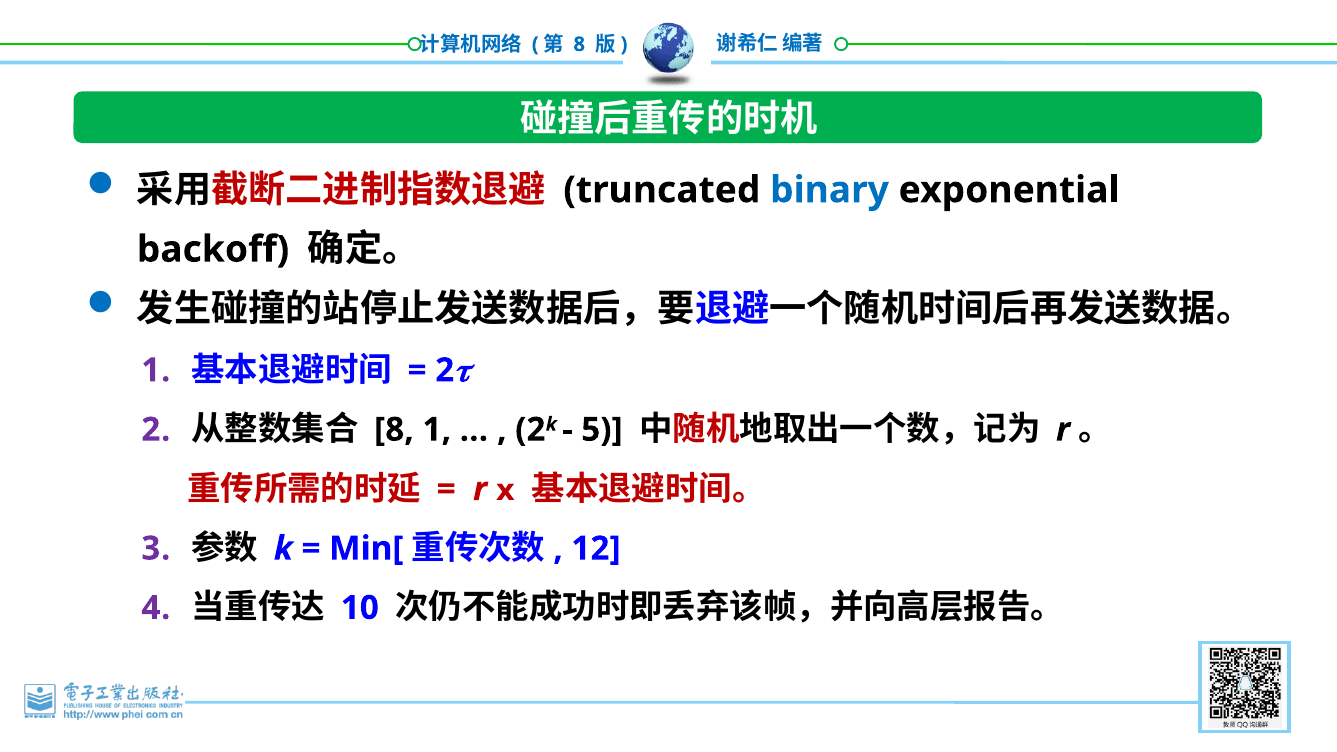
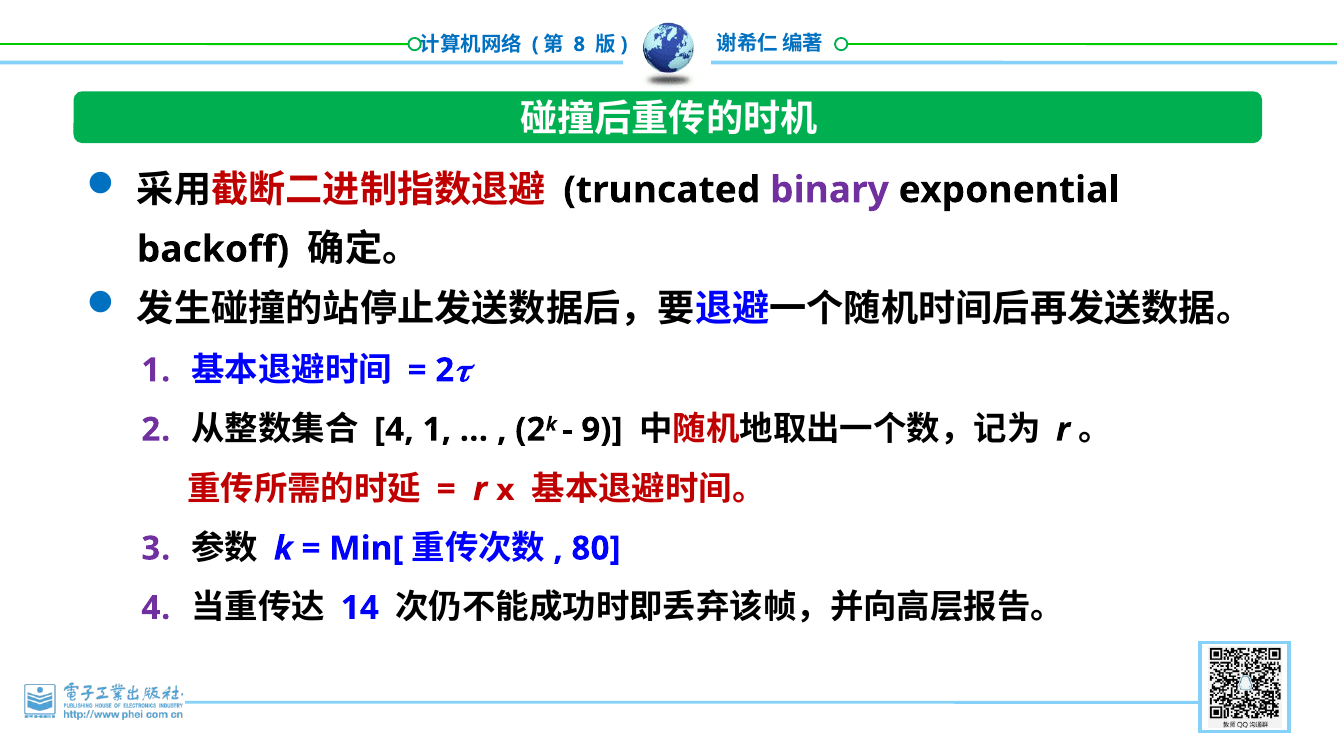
binary colour: blue -> purple (829, 190)
8: 8 -> 4 (394, 430)
5: 5 -> 9 (602, 430)
12: 12 -> 80 (596, 549)
10: 10 -> 14 (360, 608)
